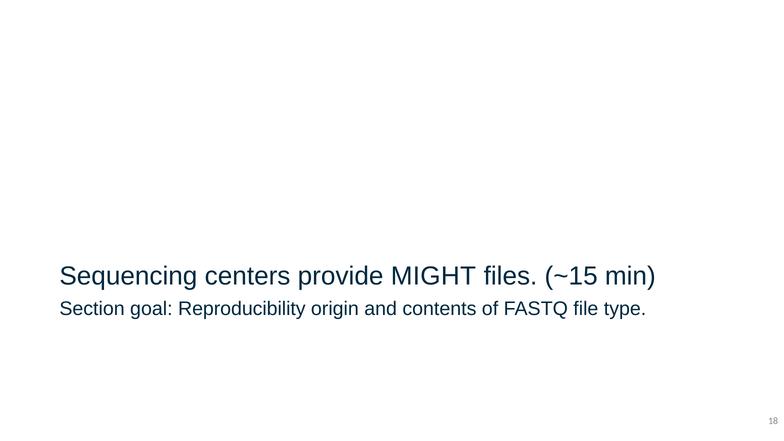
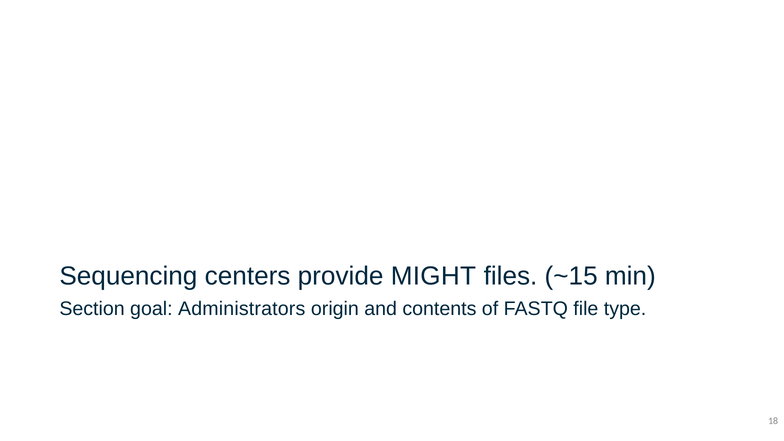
Reproducibility: Reproducibility -> Administrators (242, 309)
